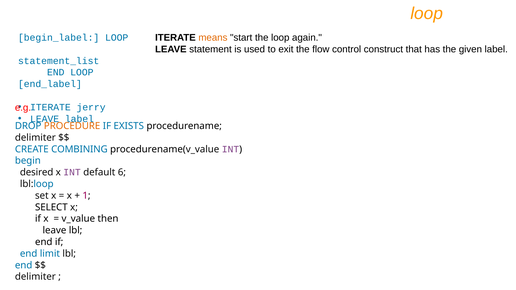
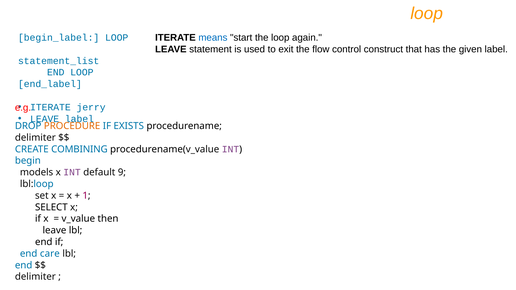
means colour: orange -> blue (213, 38)
desired: desired -> models (37, 173)
6: 6 -> 9 (122, 173)
limit: limit -> care (50, 254)
